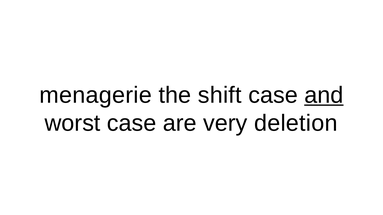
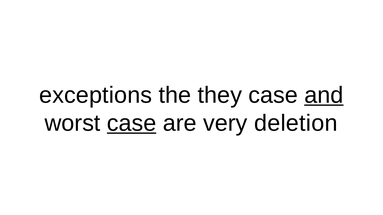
menagerie: menagerie -> exceptions (96, 95)
shift: shift -> they (220, 95)
case underline: none -> present (132, 123)
